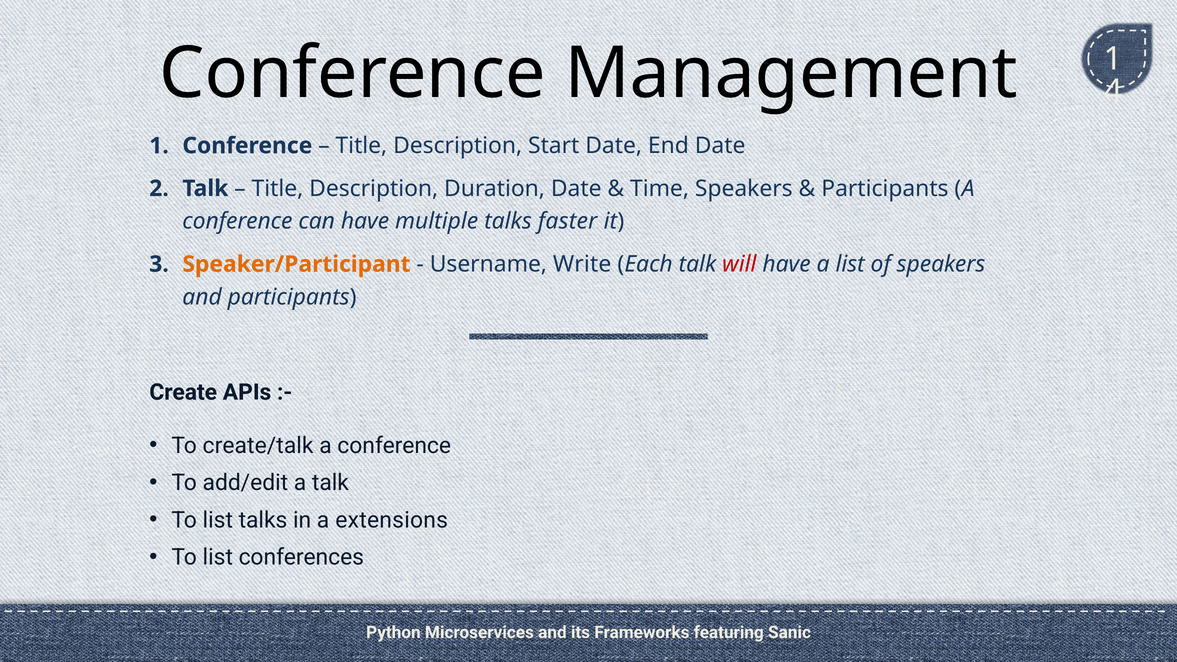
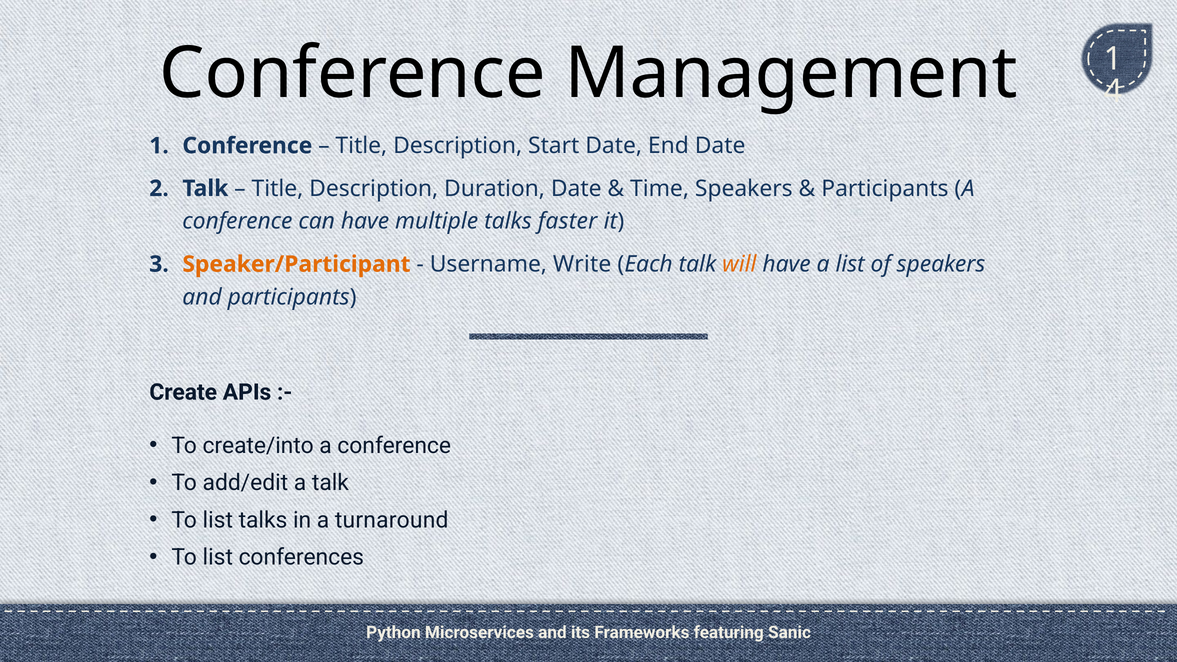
will colour: red -> orange (739, 264)
create/talk: create/talk -> create/into (258, 446)
extensions: extensions -> turnaround (392, 520)
